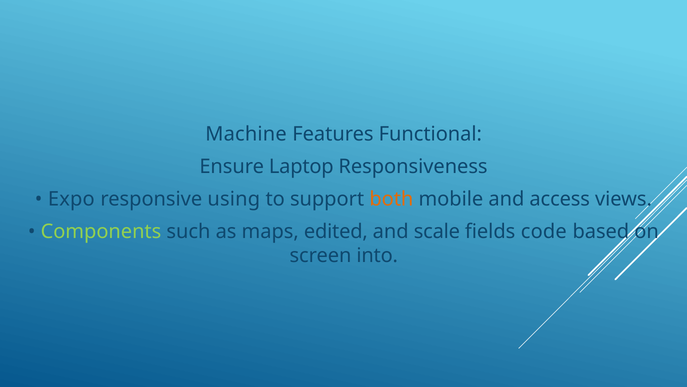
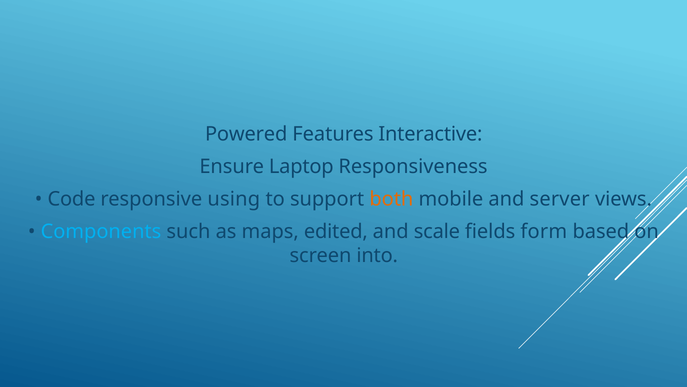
Machine: Machine -> Powered (246, 134)
Functional: Functional -> Interactive (430, 134)
Expo: Expo -> Code (71, 199)
access: access -> server (560, 199)
Components colour: light green -> light blue (101, 231)
code: code -> form (544, 231)
